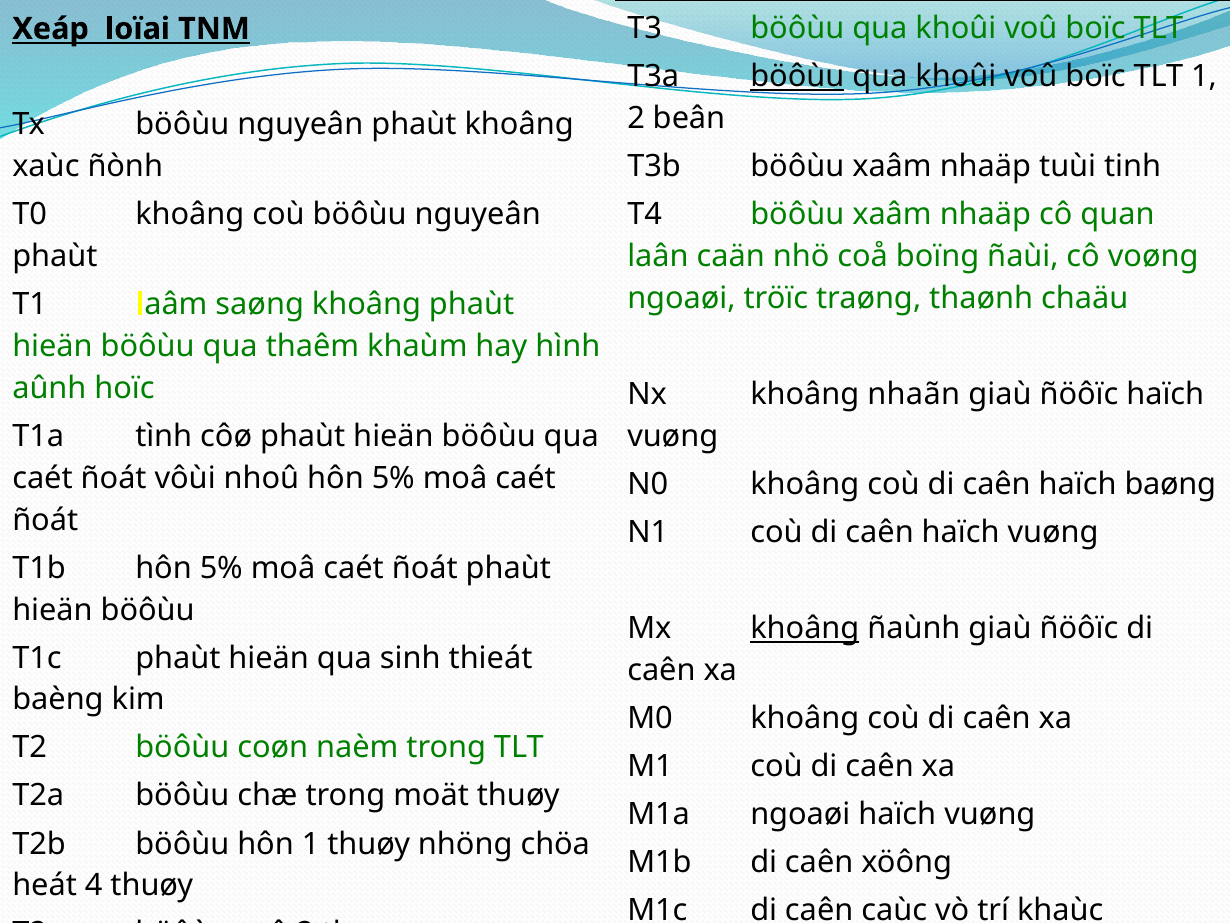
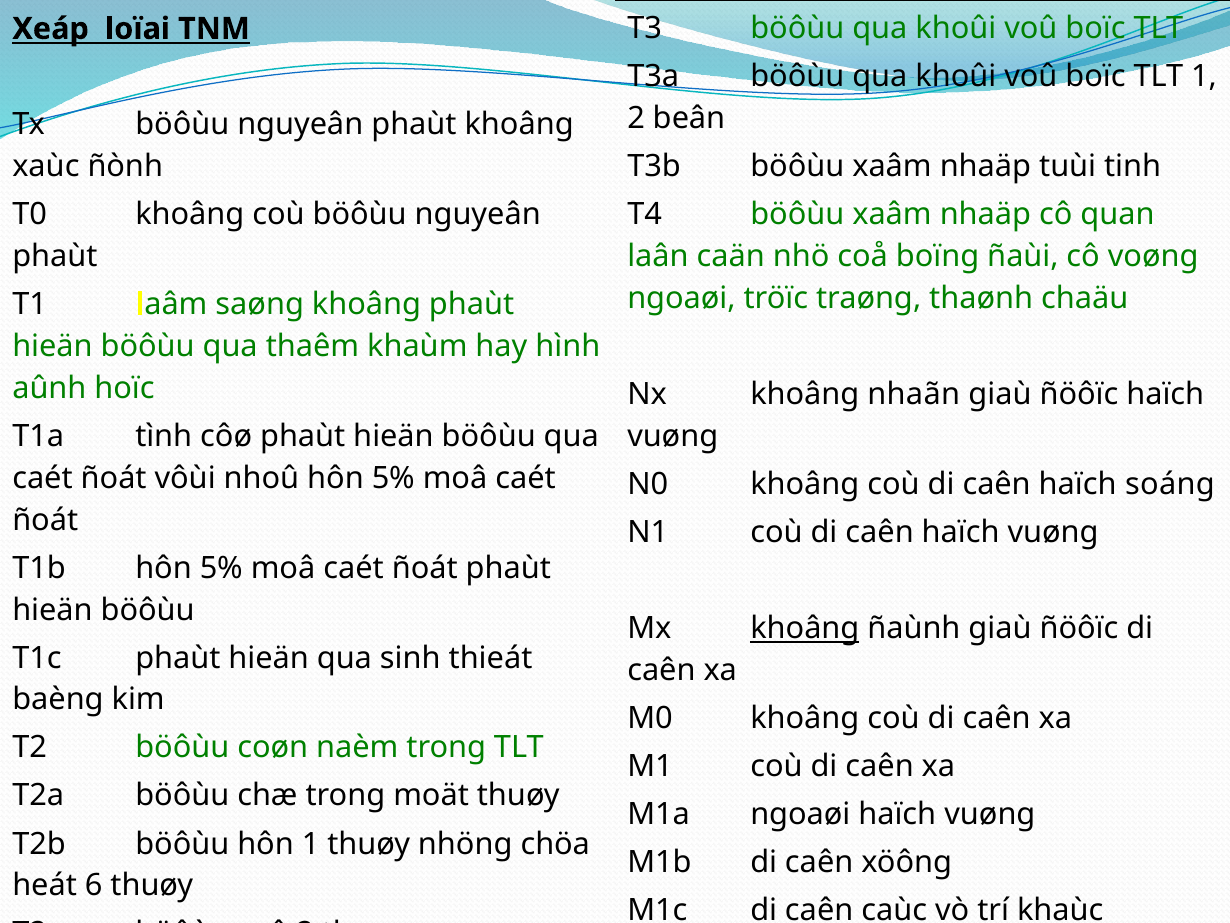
böôùu underline: present -> none (797, 77)
baøng: baøng -> soáng (1170, 484)
4: 4 -> 6 (94, 885)
